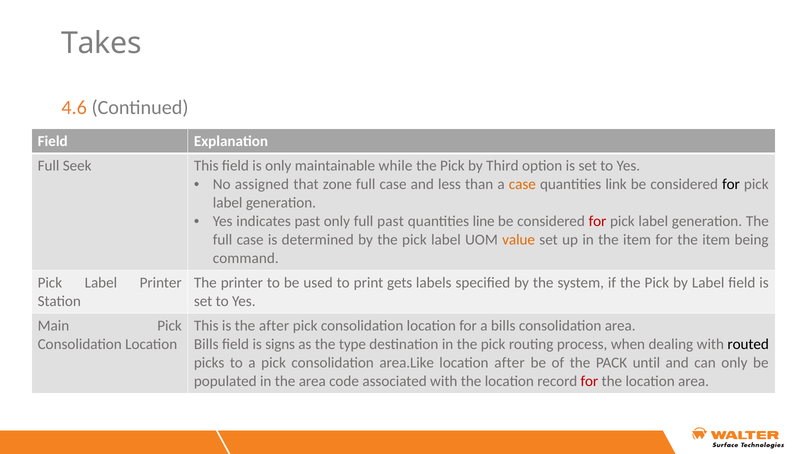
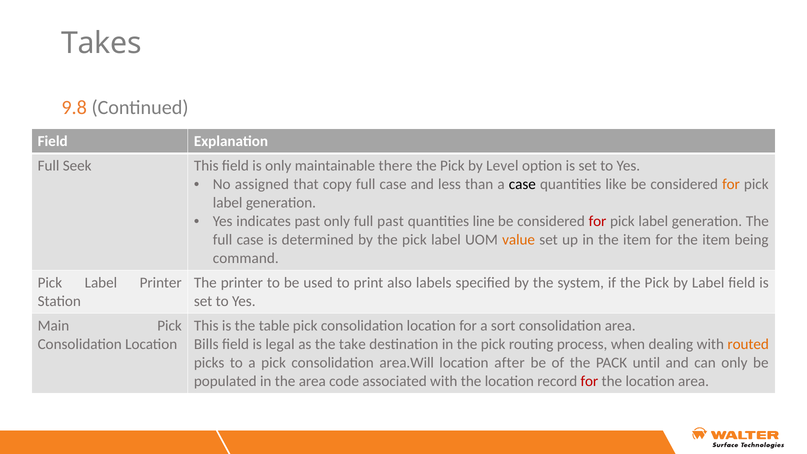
4.6: 4.6 -> 9.8 (74, 108)
while: while -> there (396, 166)
Third: Third -> Level (502, 166)
zone: zone -> copy (337, 184)
case colour: orange -> black (522, 184)
link: link -> like (616, 184)
for colour: black -> orange (731, 184)
gets: gets -> also (400, 283)
the after: after -> table (274, 326)
a bills: bills -> sort (503, 326)
signs: signs -> legal (280, 344)
type: type -> take (352, 344)
routed colour: black -> orange (748, 344)
area.Like: area.Like -> area.Will (407, 363)
